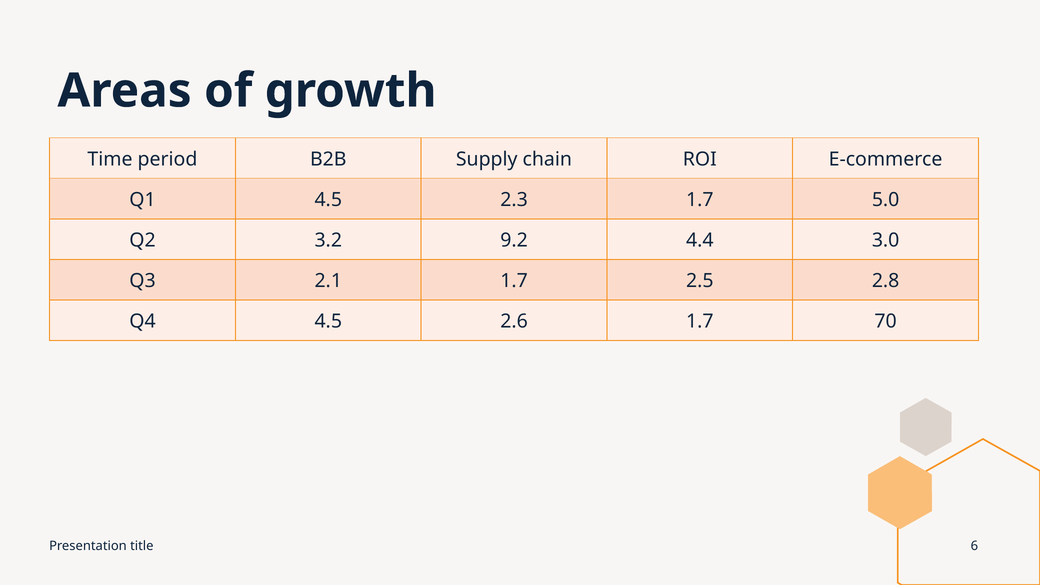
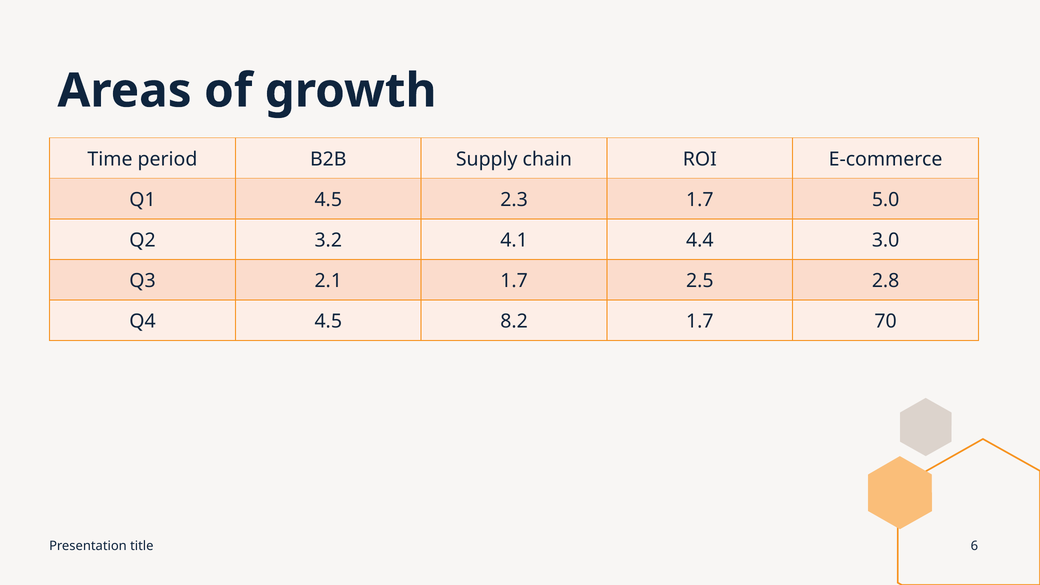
9.2: 9.2 -> 4.1 (514, 240)
2.6: 2.6 -> 8.2 (514, 321)
